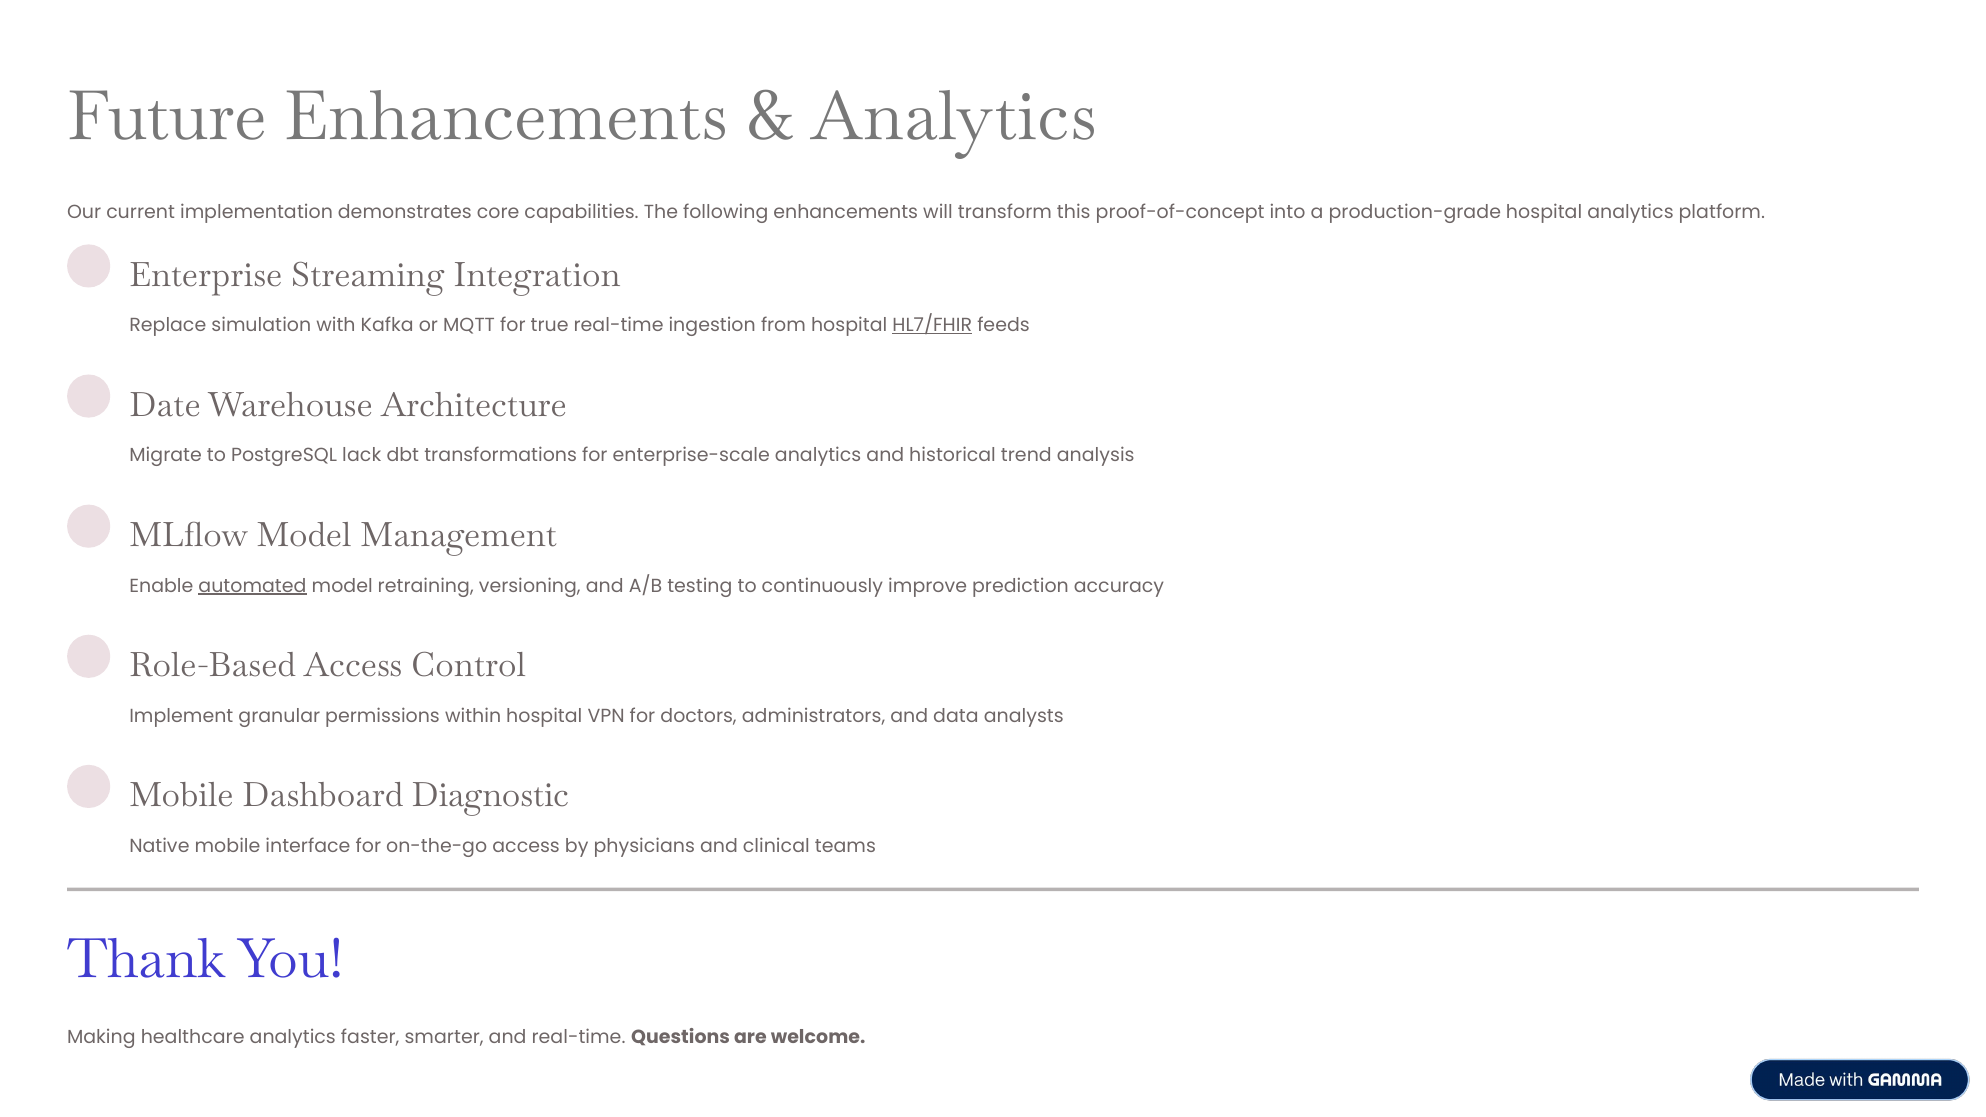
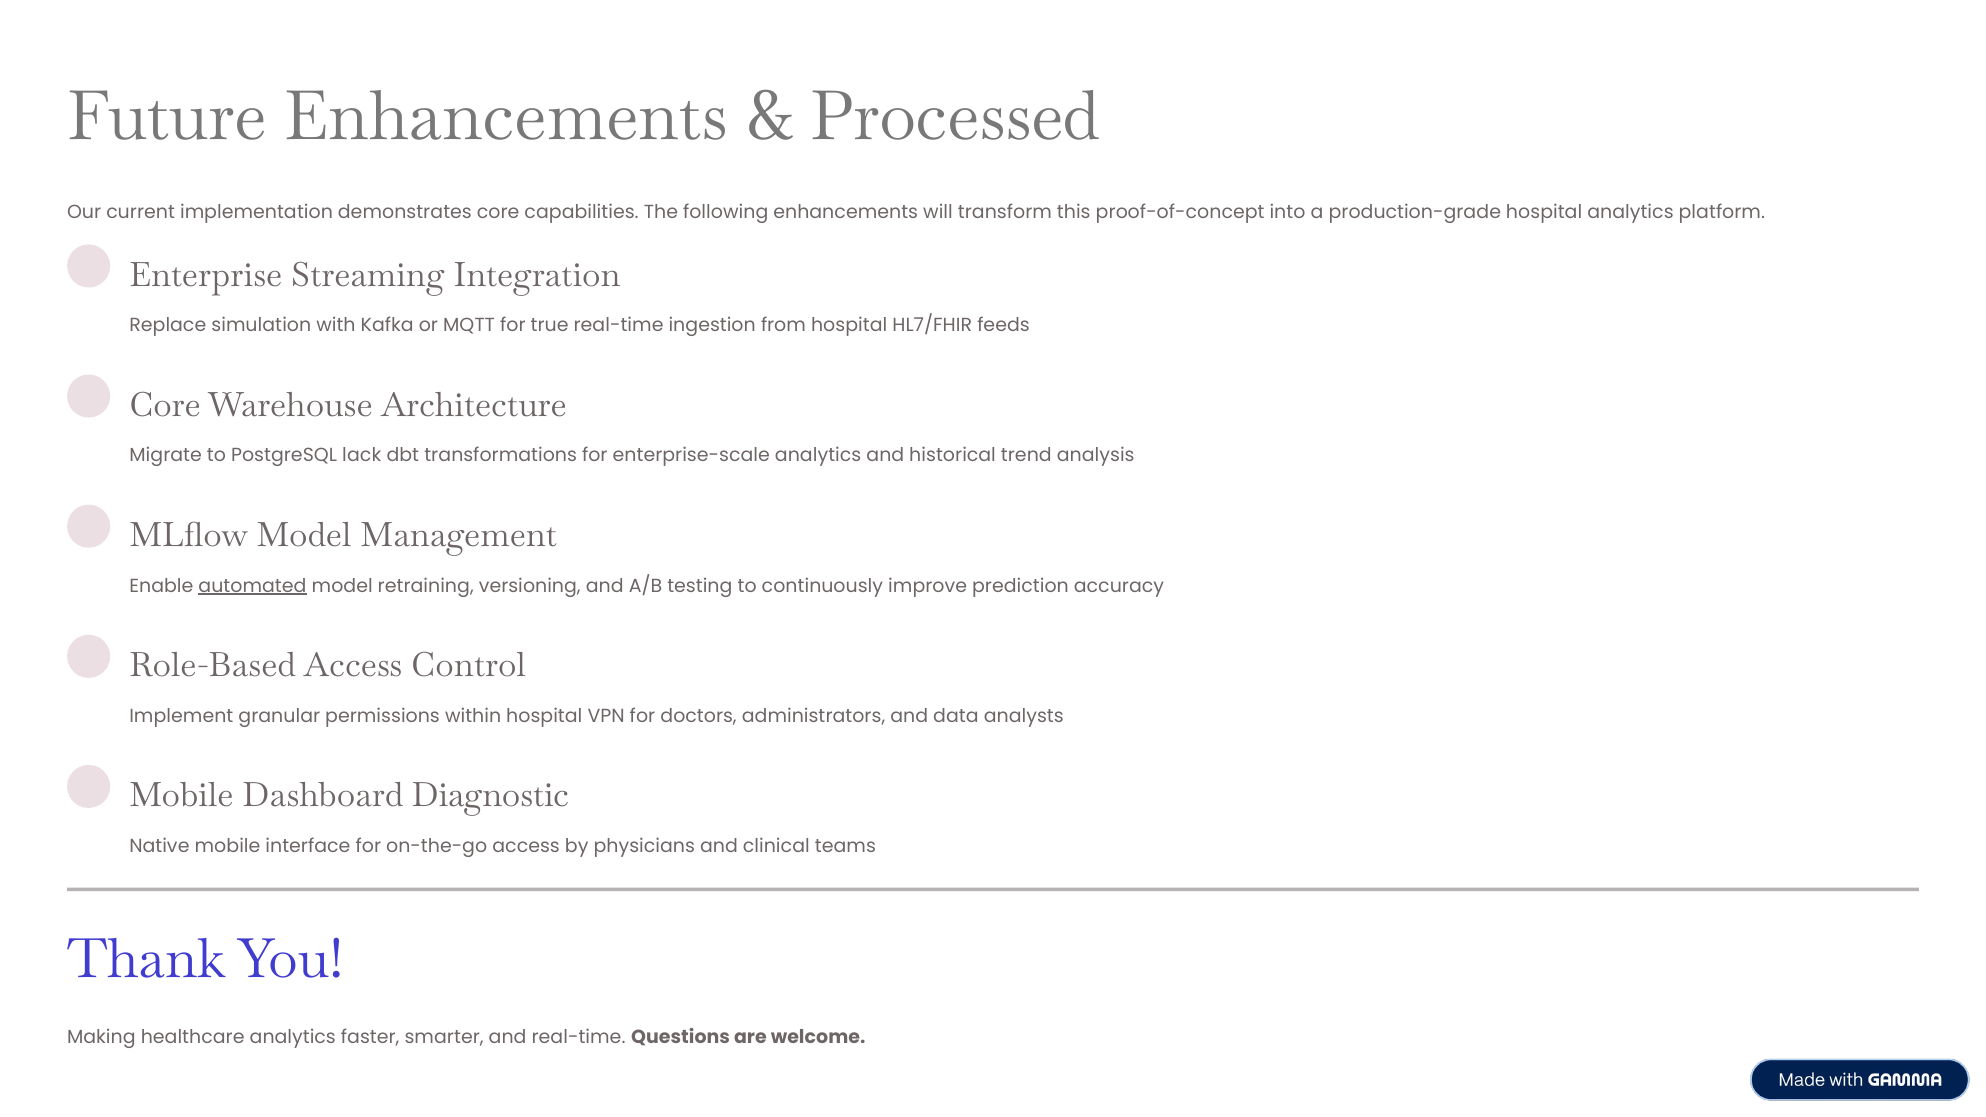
Analytics: Analytics -> Processed (955, 117)
HL7/FHIR underline: present -> none (932, 326)
Date: Date -> Core (165, 406)
